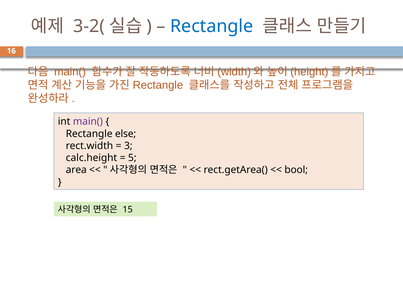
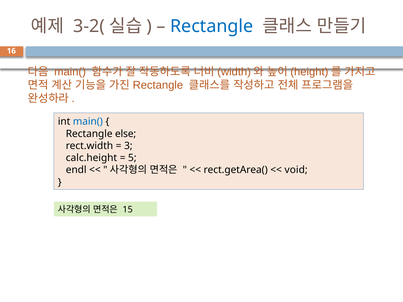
main( colour: purple -> blue (88, 122)
area: area -> endl (76, 170)
bool: bool -> void (296, 170)
